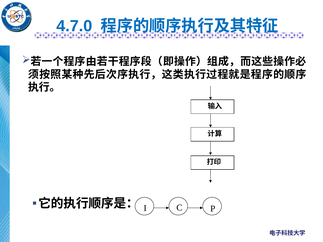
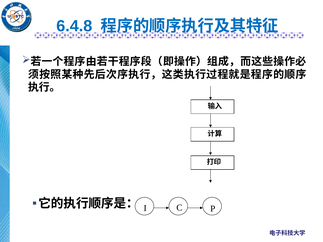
4.7.0: 4.7.0 -> 6.4.8 (74, 26)
